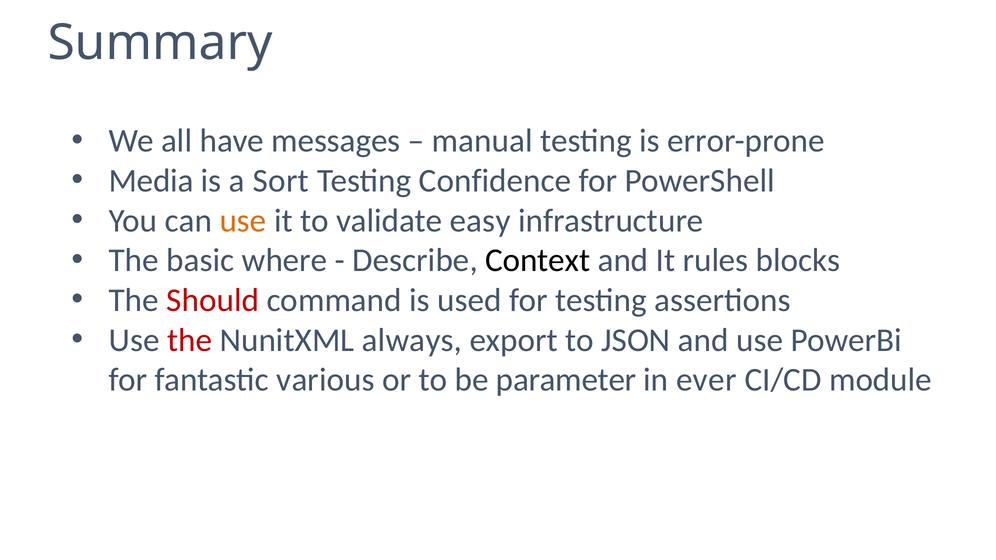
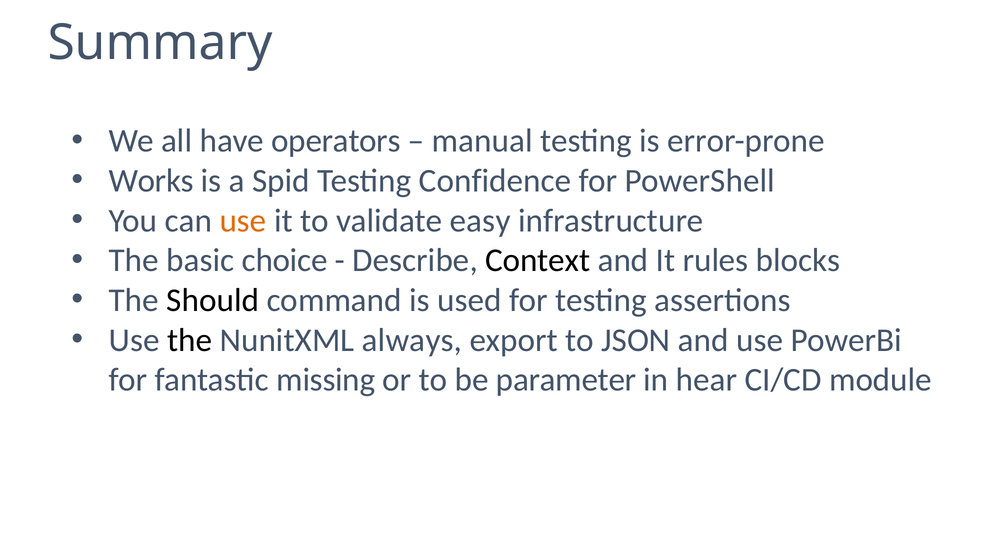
messages: messages -> operators (336, 141)
Media: Media -> Works (151, 181)
Sort: Sort -> Spid (281, 181)
where: where -> choice (285, 261)
Should colour: red -> black (213, 300)
the colour: red -> black (190, 340)
various: various -> missing (326, 380)
ever: ever -> hear (707, 380)
